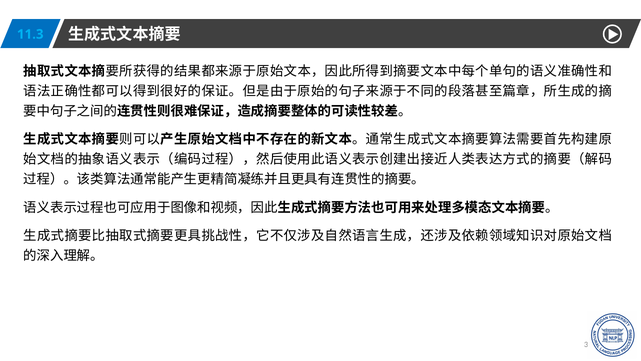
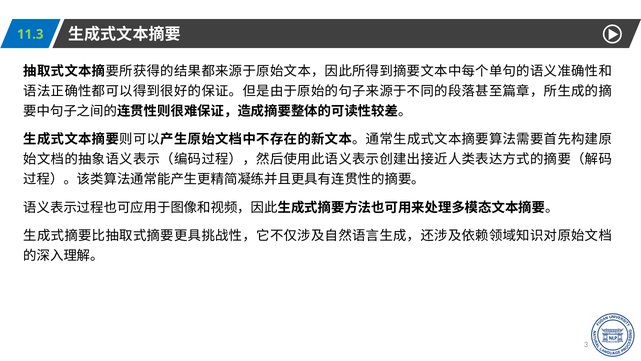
11.3 colour: light blue -> light green (30, 34)
